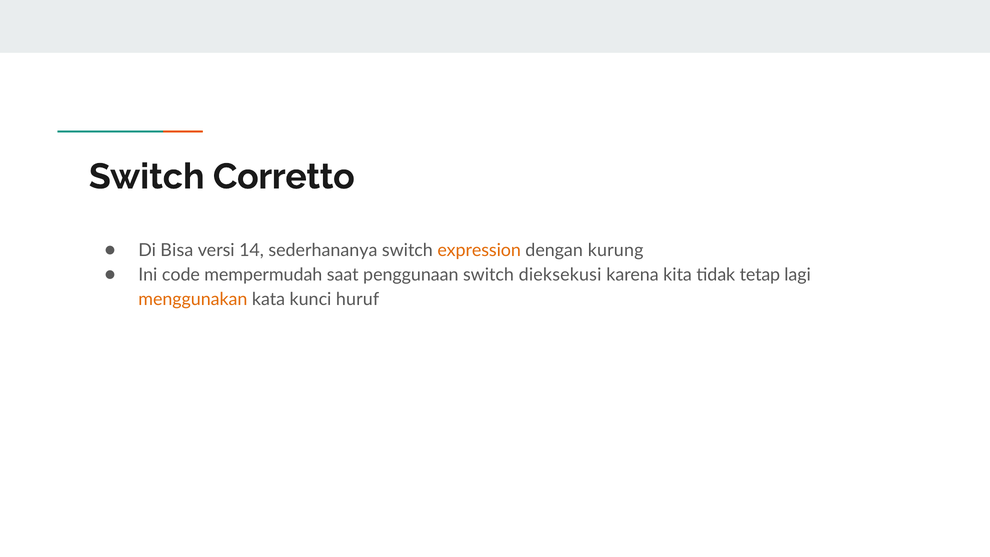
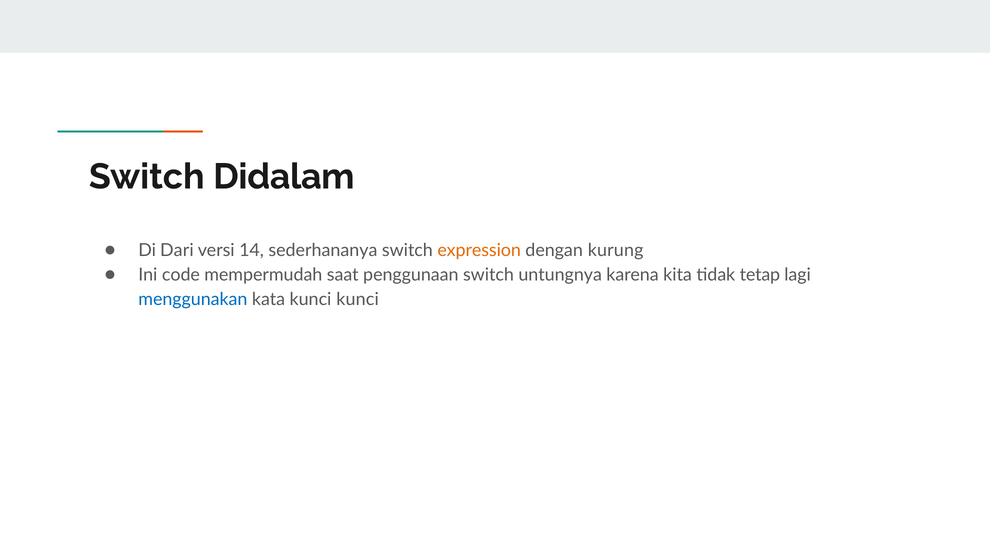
Corretto: Corretto -> Didalam (284, 177)
Bisa: Bisa -> Dari (177, 250)
dieksekusi: dieksekusi -> untungnya (560, 275)
menggunakan colour: orange -> blue (193, 300)
kunci huruf: huruf -> kunci (358, 300)
